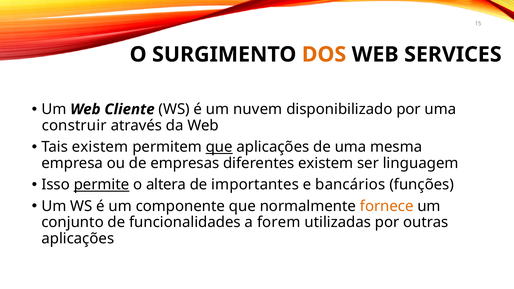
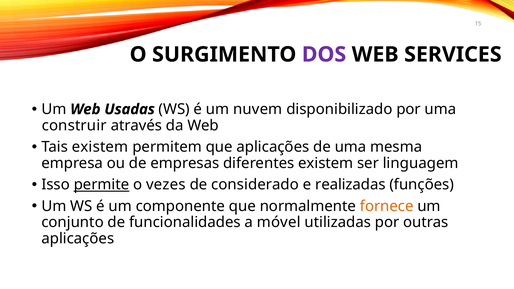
DOS colour: orange -> purple (324, 55)
Cliente: Cliente -> Usadas (130, 109)
que underline: present -> none (219, 147)
altera: altera -> vezes (166, 185)
importantes: importantes -> considerado (255, 185)
bancários: bancários -> realizadas (350, 185)
forem: forem -> móvel (279, 222)
